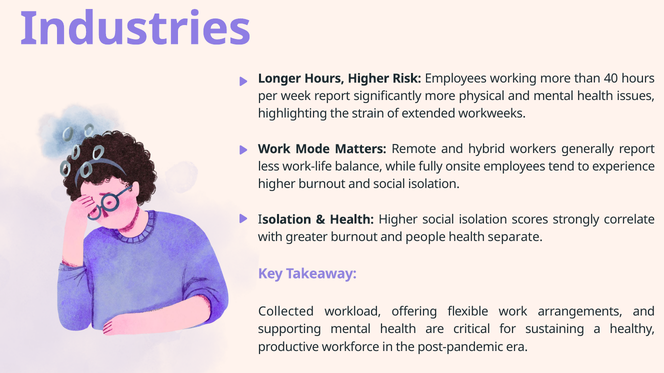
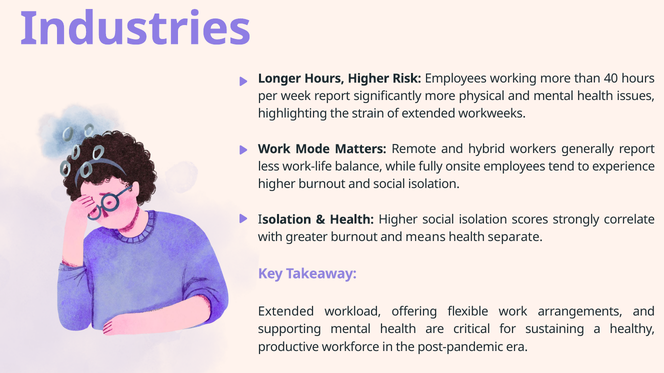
people: people -> means (426, 238)
Collected: Collected -> Extended (286, 312)
